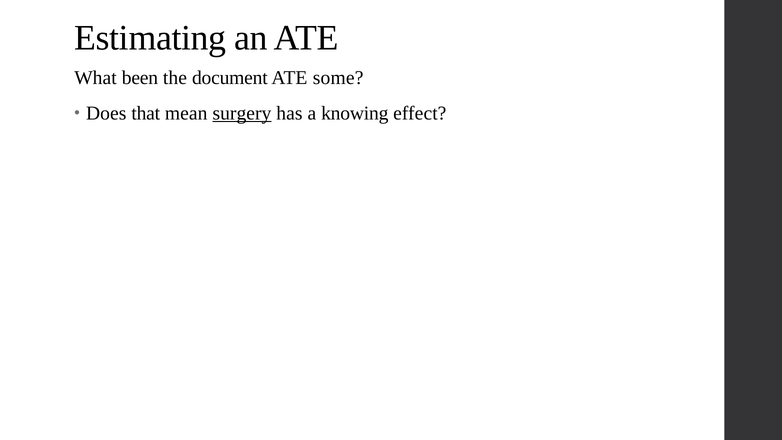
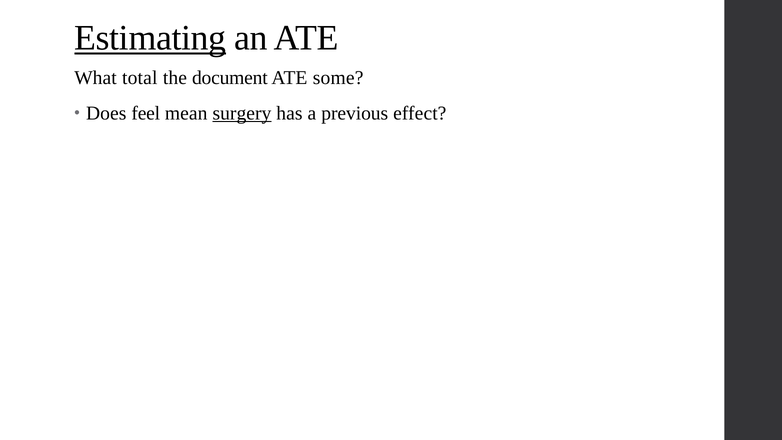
Estimating underline: none -> present (150, 38)
been: been -> total (140, 78)
that: that -> feel (146, 113)
knowing: knowing -> previous (355, 113)
